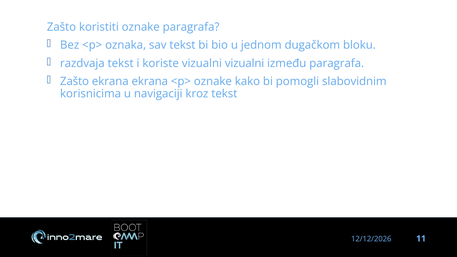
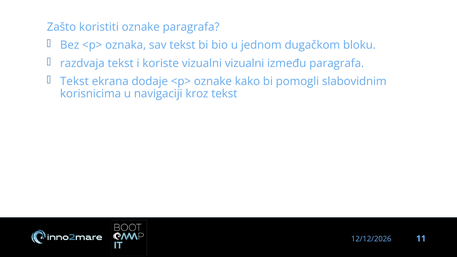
Zašto: Zašto -> Tekst (74, 81)
ekrana ekrana: ekrana -> dodaje (150, 81)
